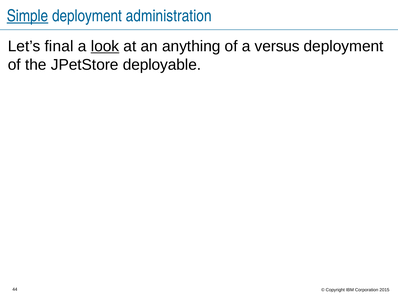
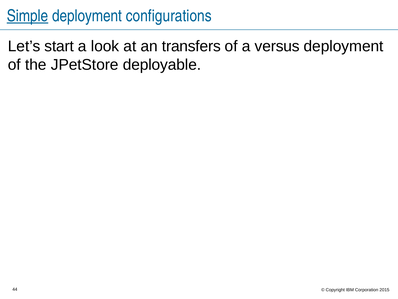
administration: administration -> configurations (169, 16)
final: final -> start (59, 46)
look underline: present -> none (105, 46)
anything: anything -> transfers (191, 46)
